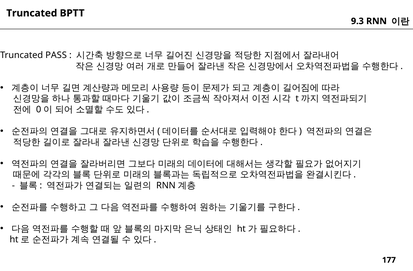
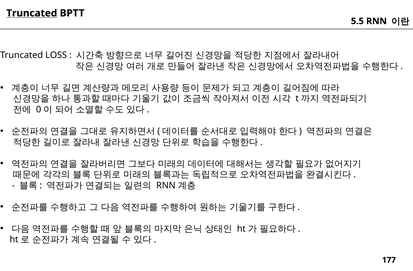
Truncated underline: none -> present (32, 13)
9.3: 9.3 -> 5.5 (357, 21)
PASS: PASS -> LOSS (56, 55)
